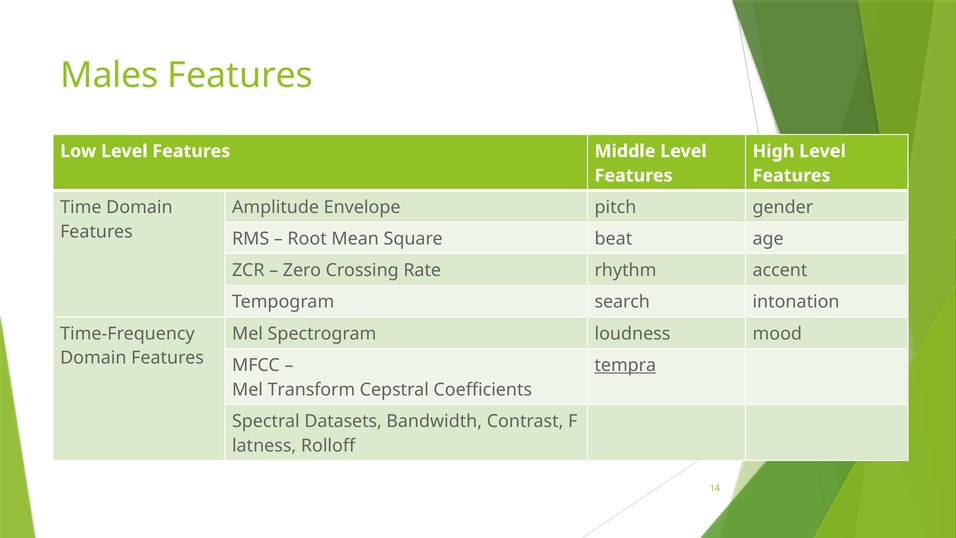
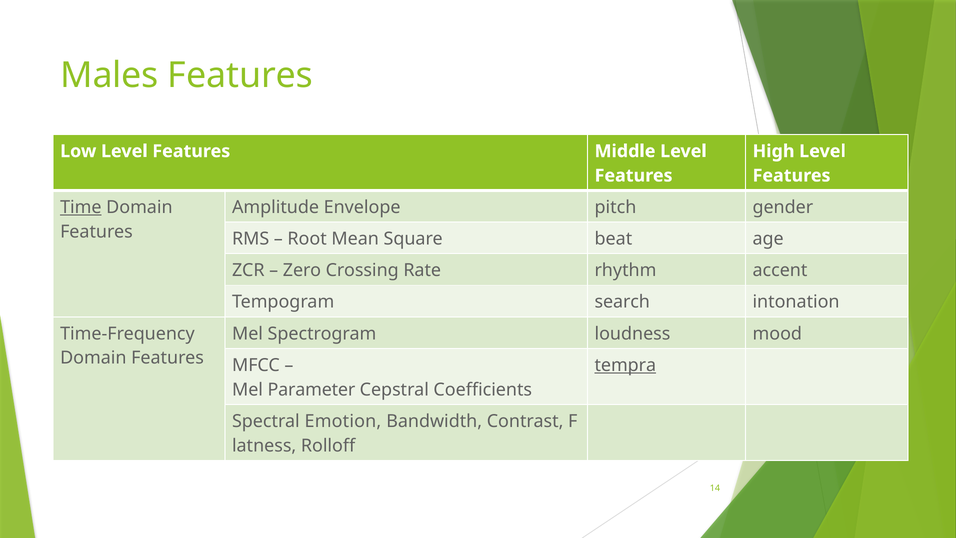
Time underline: none -> present (81, 207)
Transform: Transform -> Parameter (311, 389)
Datasets: Datasets -> Emotion (343, 421)
